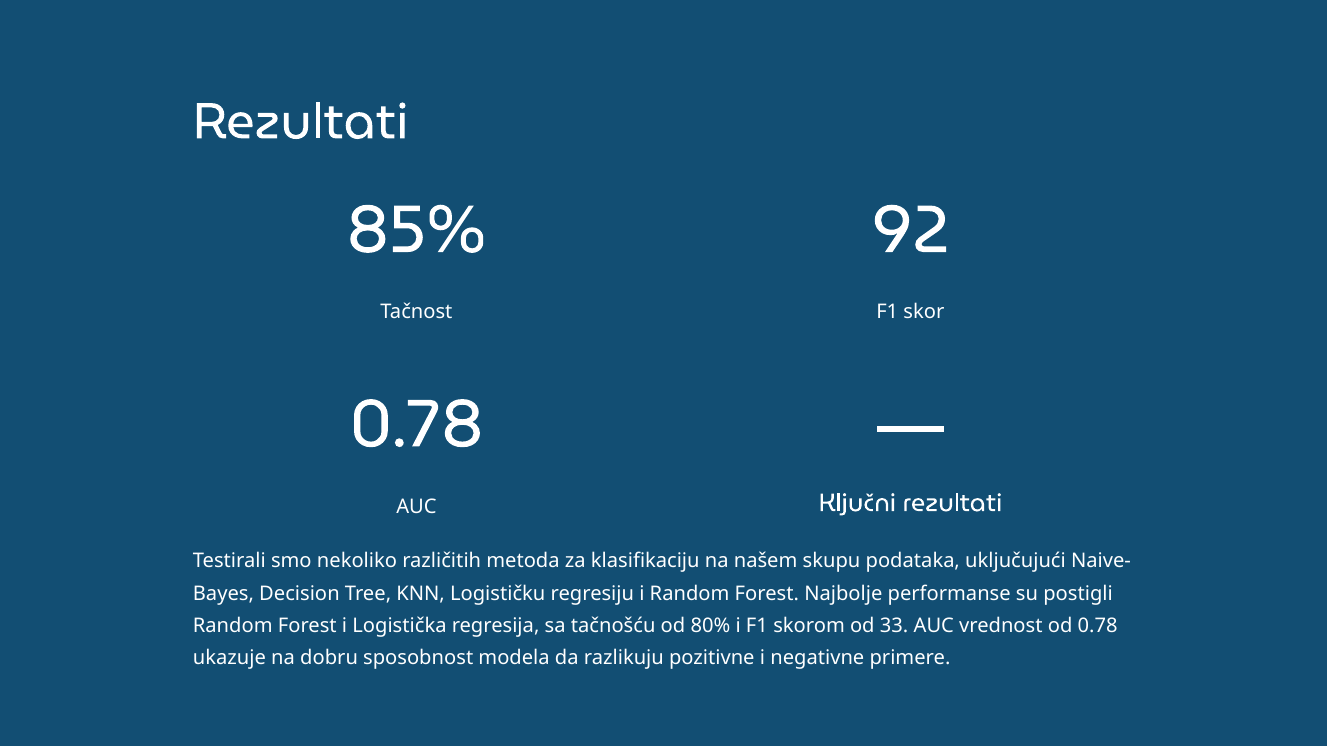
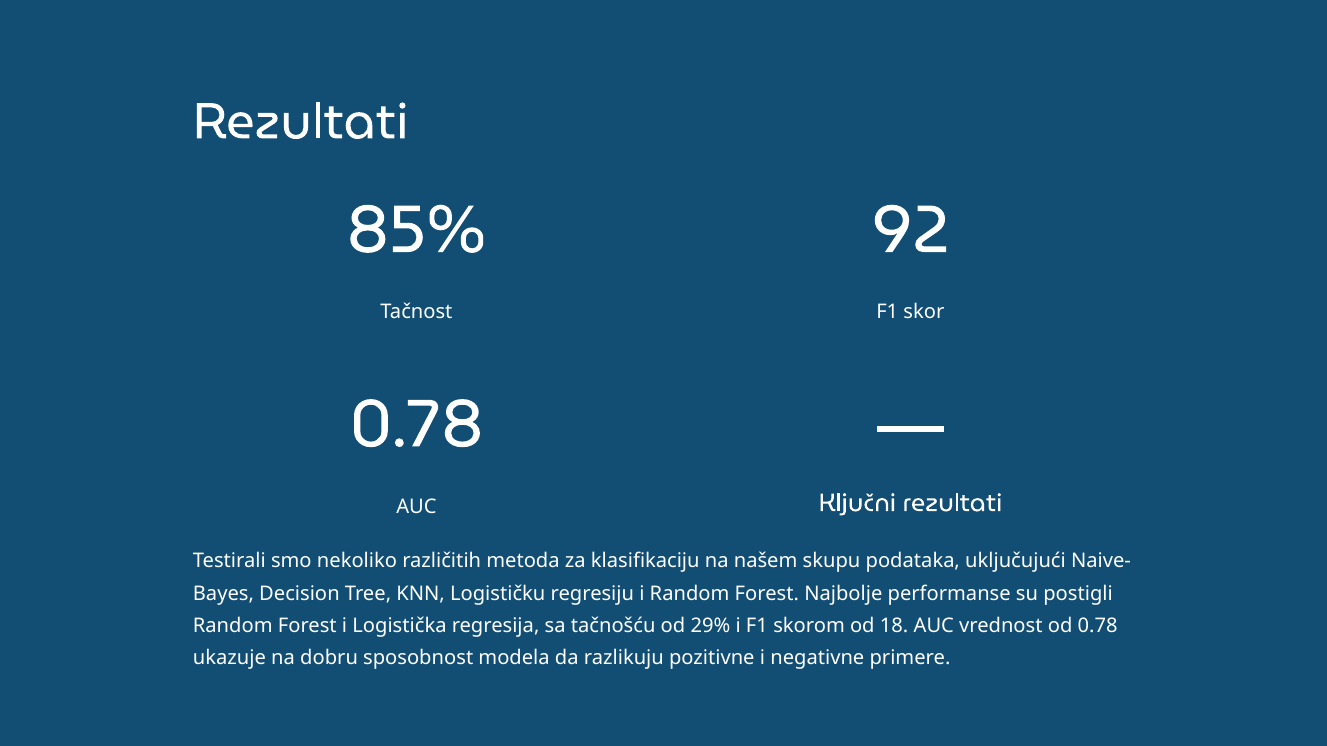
80%: 80% -> 29% (710, 626)
33: 33 -> 18 (894, 626)
